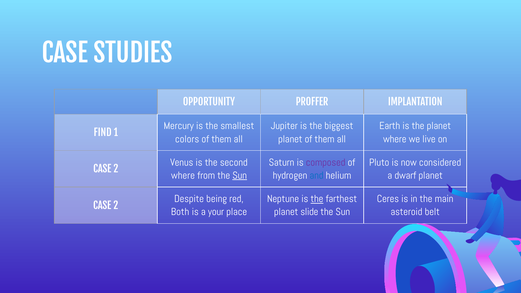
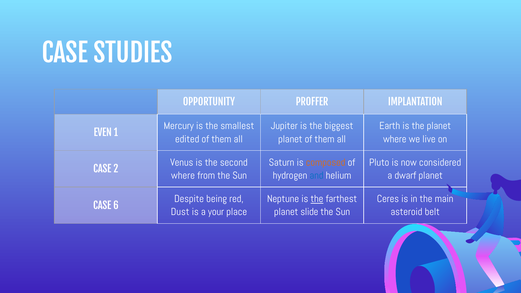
FIND: FIND -> EVEN (103, 133)
colors: colors -> edited (187, 139)
composed colour: purple -> orange (326, 162)
Sun underline: present -> none (240, 175)
2: 2 -> 6 (116, 206)
Both: Both -> Dust (180, 212)
